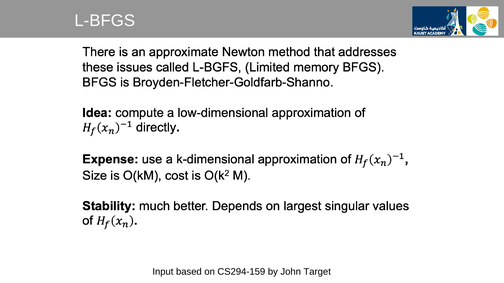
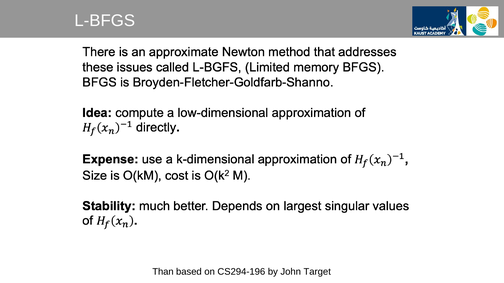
Input: Input -> Than (163, 272)
CS294-159: CS294-159 -> CS294-196 (241, 272)
